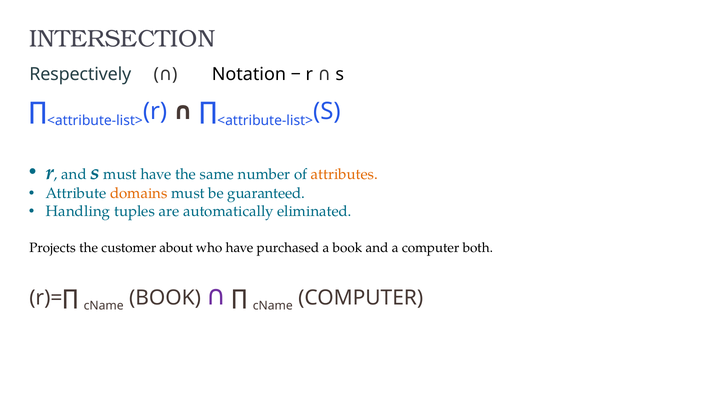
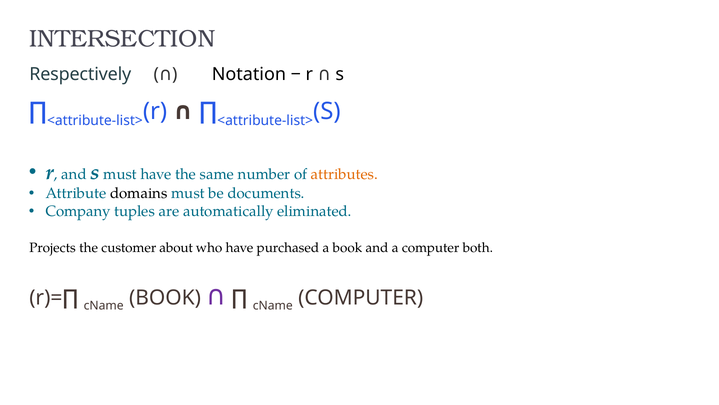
domains colour: orange -> black (139, 193)
guaranteed: guaranteed -> documents (266, 193)
Handling: Handling -> Company (78, 211)
